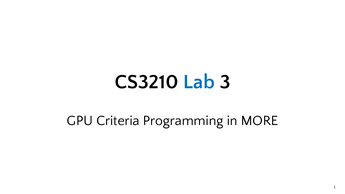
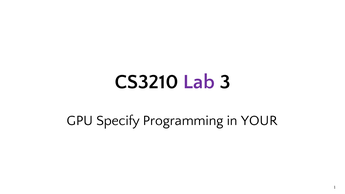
Lab colour: blue -> purple (199, 82)
Criteria: Criteria -> Specify (118, 121)
MORE: MORE -> YOUR (259, 121)
